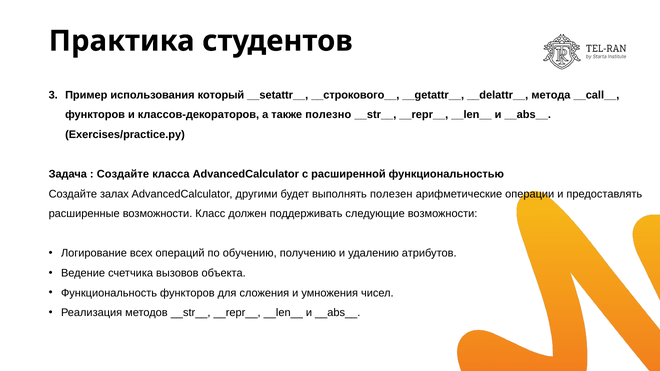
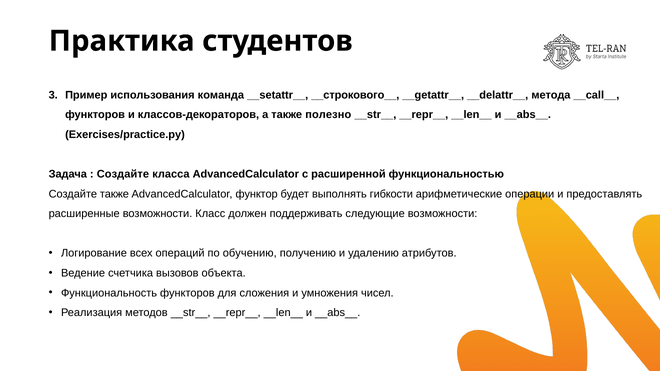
который: который -> команда (221, 95)
Создайте залах: залах -> также (114, 194)
другими: другими -> функтор (257, 194)
полезен: полезен -> гибкости (391, 194)
